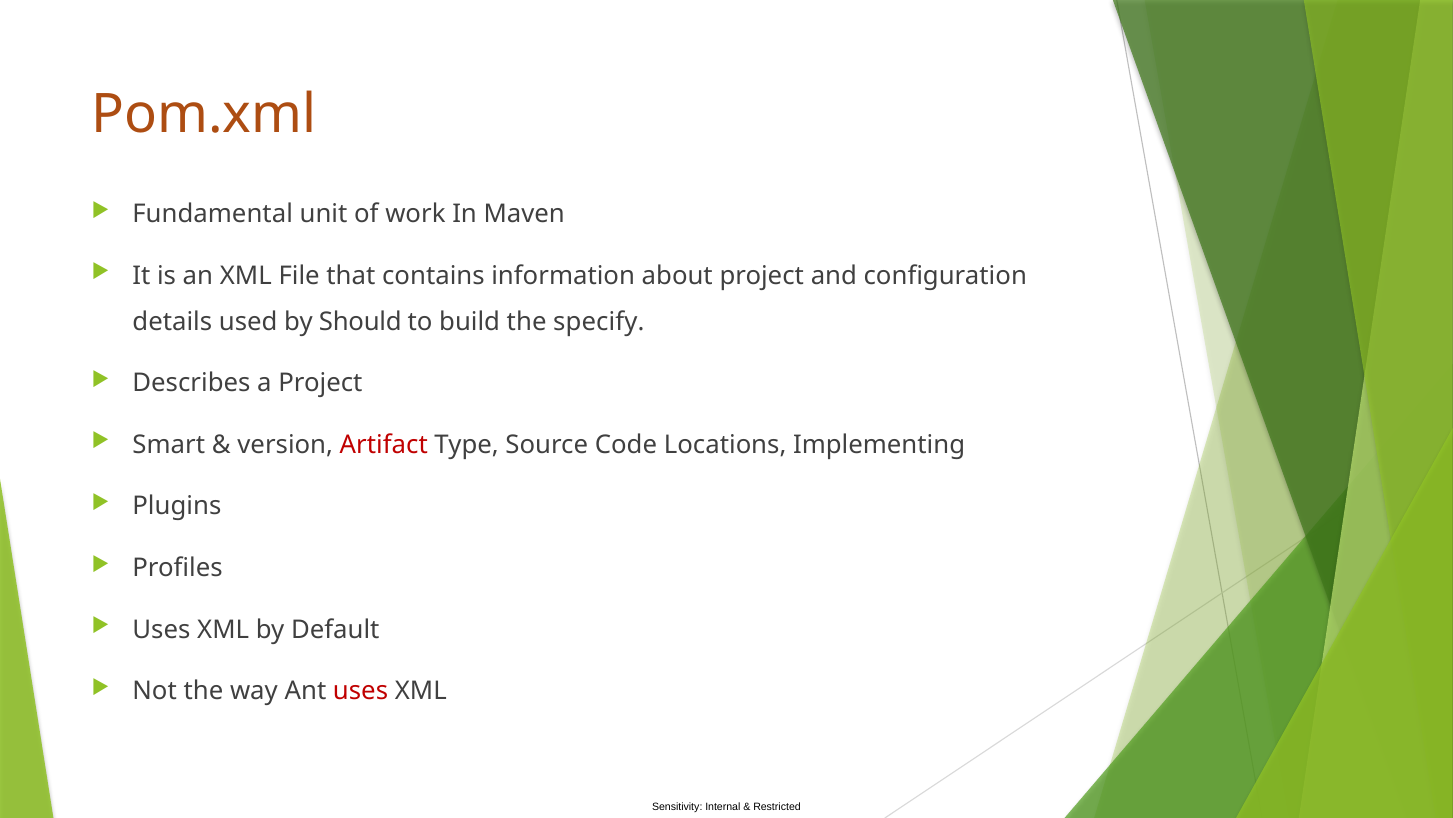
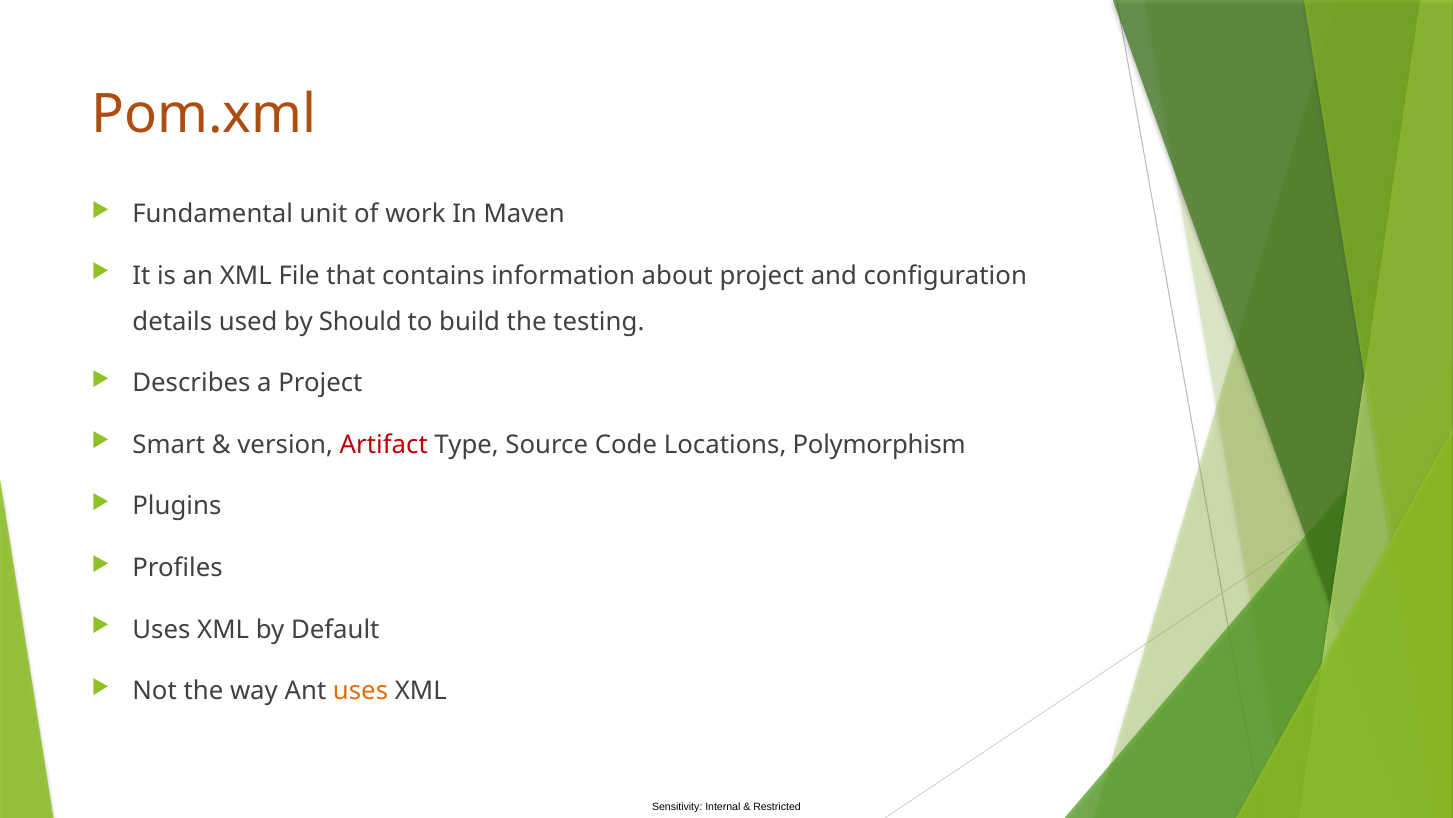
specify: specify -> testing (599, 322)
Implementing: Implementing -> Polymorphism (879, 445)
uses colour: red -> orange (361, 690)
